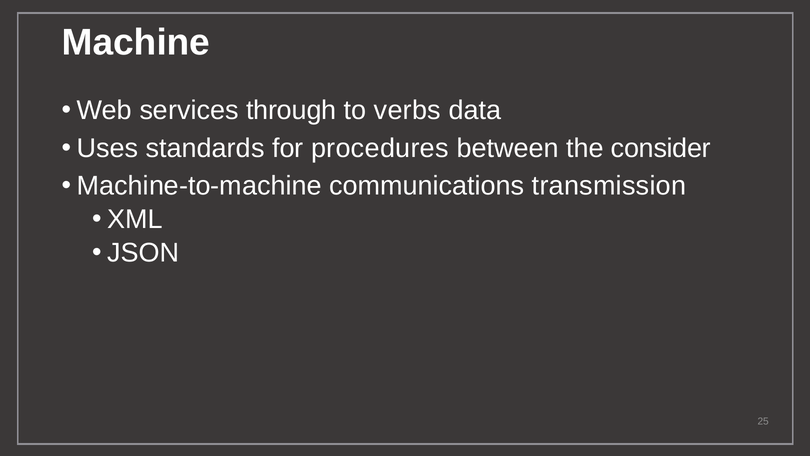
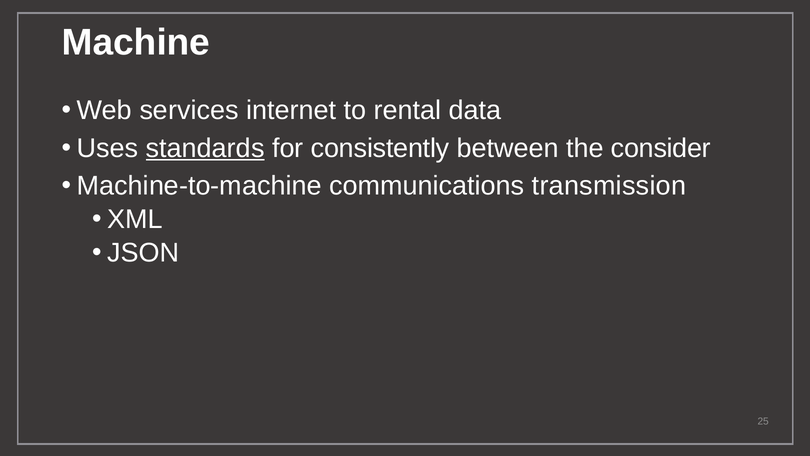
through: through -> internet (291, 110)
verbs: verbs -> rental (407, 110)
standards underline: none -> present (205, 148)
procedures: procedures -> consistently (380, 148)
